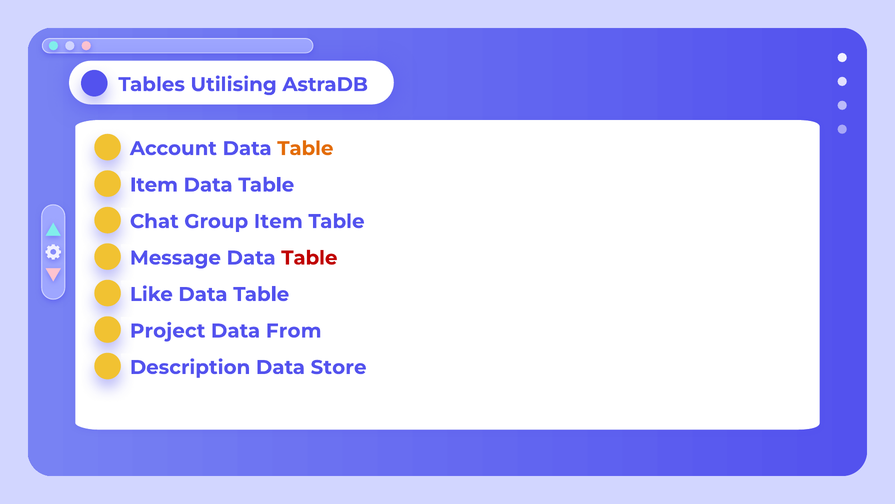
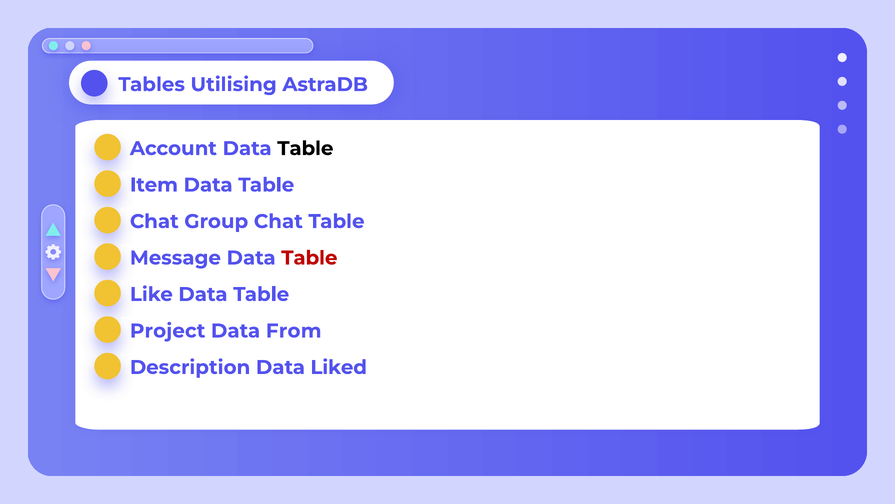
Table colour: orange -> black (305, 148)
Group Item: Item -> Chat (278, 221)
Store: Store -> Liked (339, 367)
